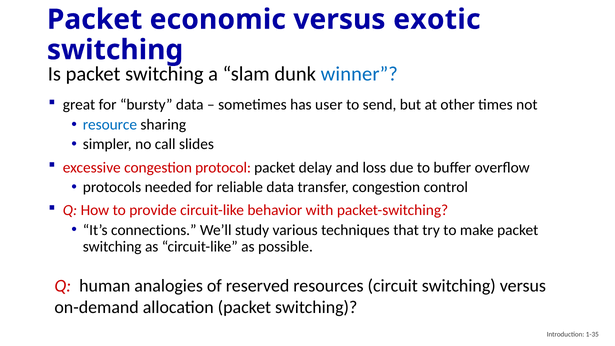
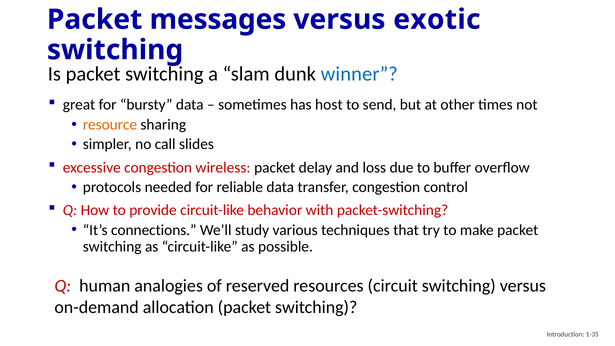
economic: economic -> messages (218, 19)
user: user -> host (329, 105)
resource colour: blue -> orange (110, 125)
protocol: protocol -> wireless (223, 167)
